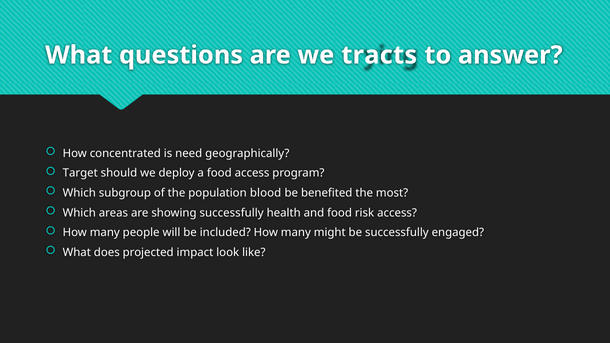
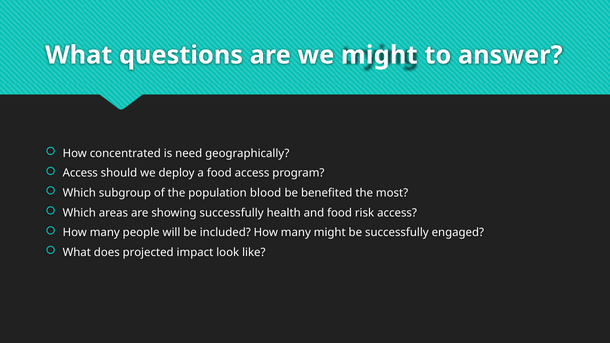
we tracts: tracts -> might (379, 55)
Target: Target -> Access (80, 173)
